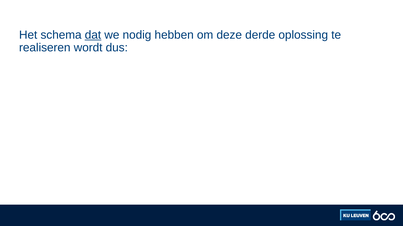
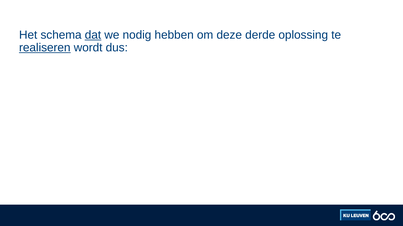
realiseren underline: none -> present (45, 48)
